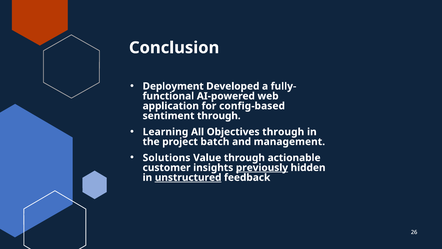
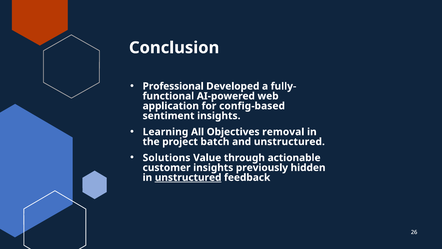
Deployment: Deployment -> Professional (173, 86)
sentiment through: through -> insights (219, 116)
Objectives through: through -> removal (283, 132)
and management: management -> unstructured (289, 142)
previously underline: present -> none (262, 167)
